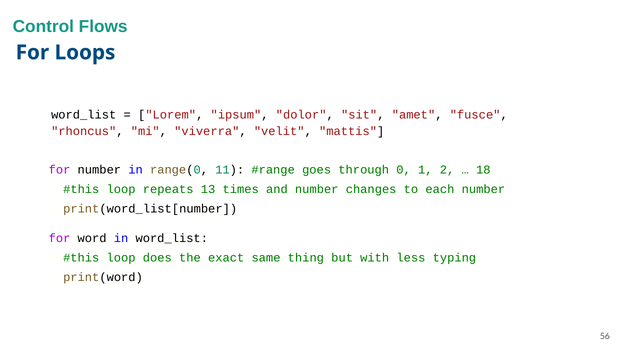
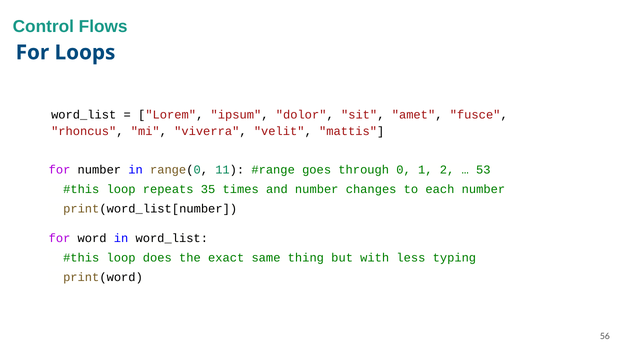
18: 18 -> 53 (483, 170)
13: 13 -> 35 (208, 189)
